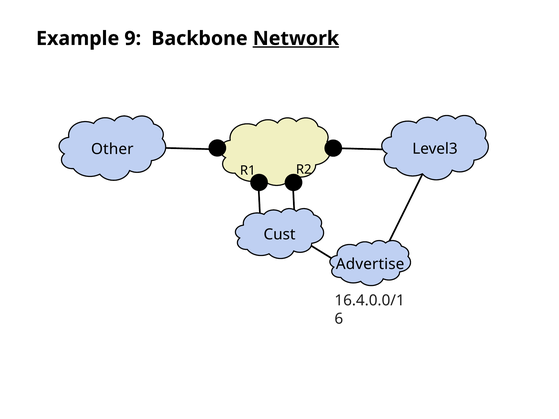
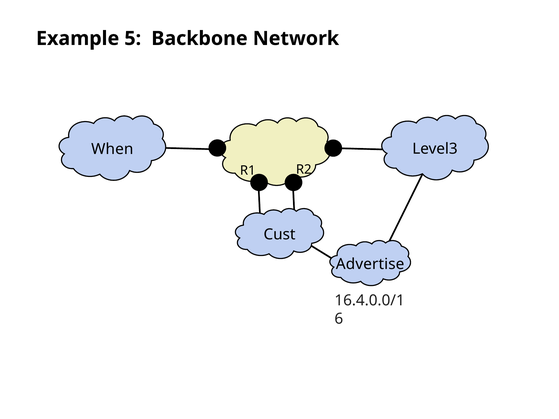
9: 9 -> 5 (133, 38)
Network underline: present -> none (296, 38)
Other: Other -> When (112, 149)
